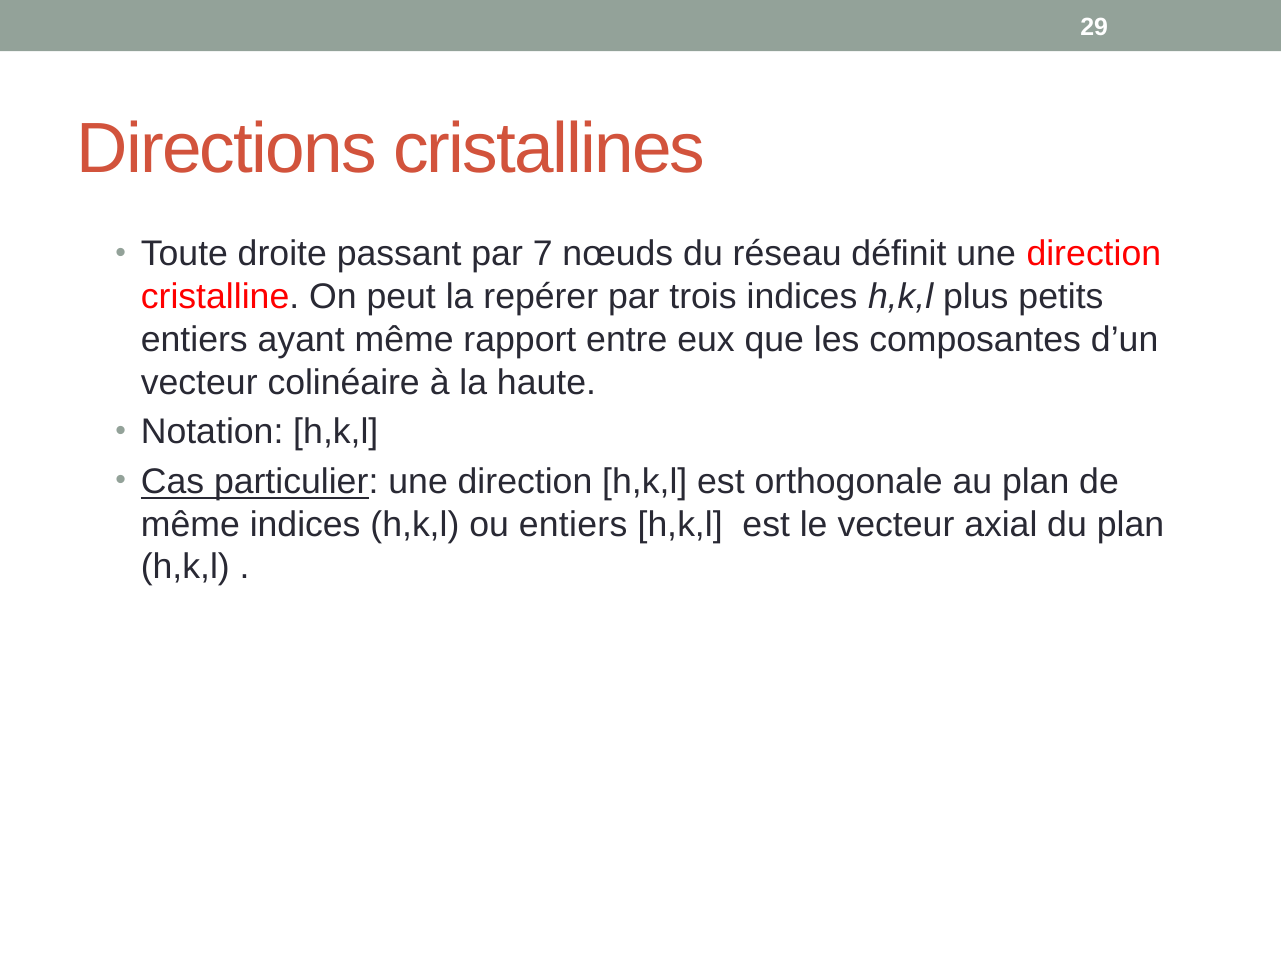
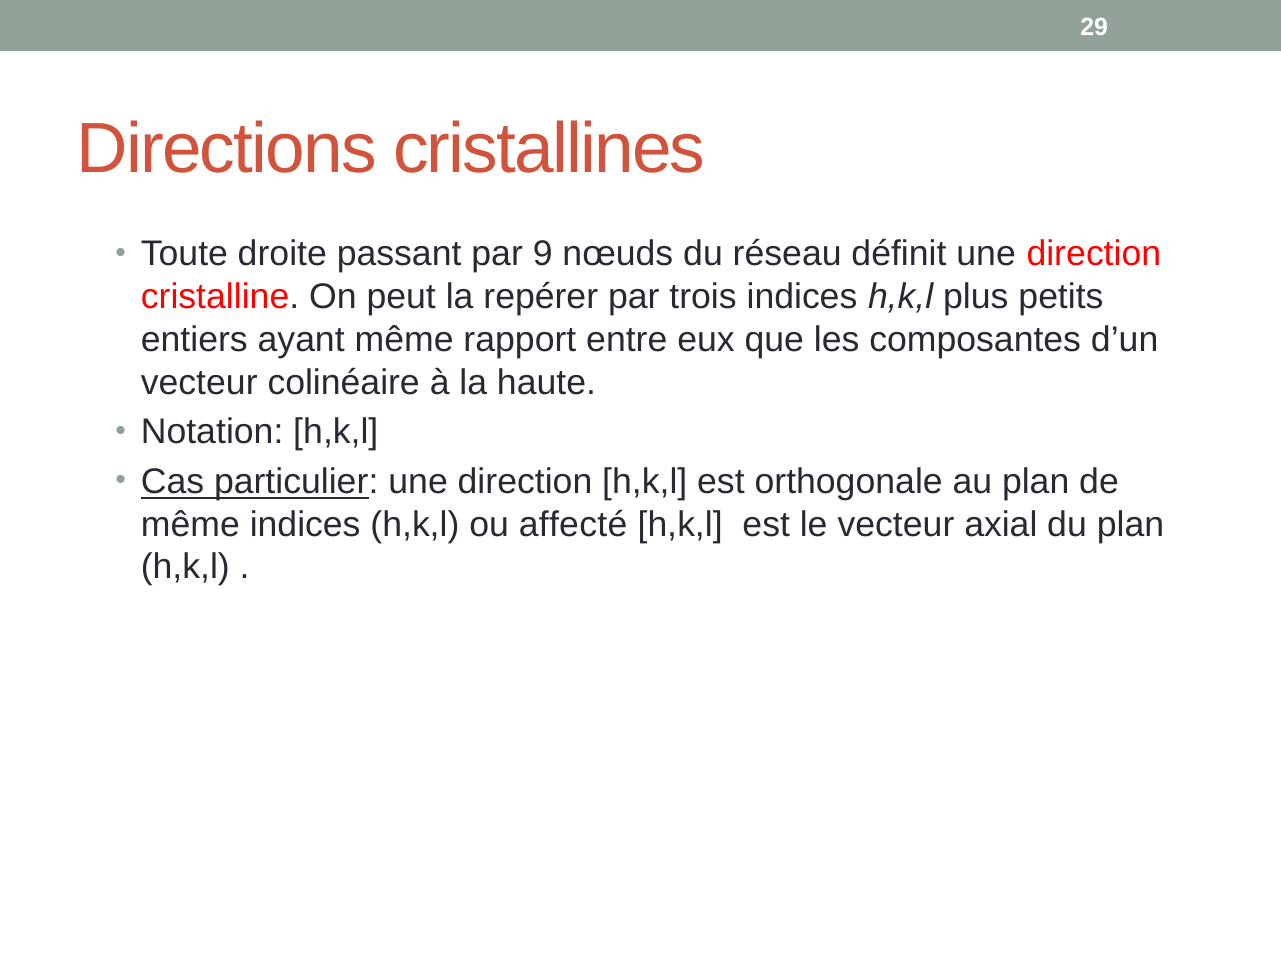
7: 7 -> 9 (543, 254)
ou entiers: entiers -> affecté (573, 525)
